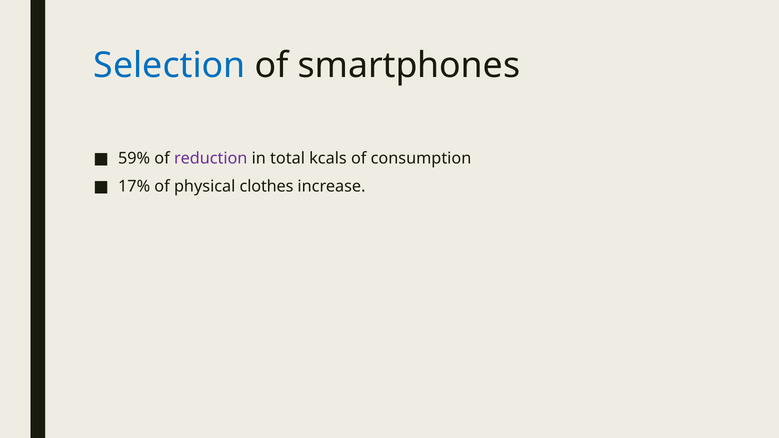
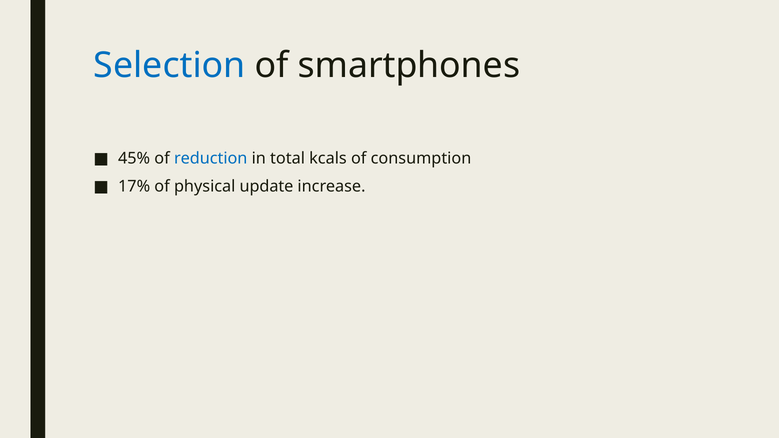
59%: 59% -> 45% (134, 158)
reduction colour: purple -> blue (211, 158)
clothes: clothes -> update (266, 186)
